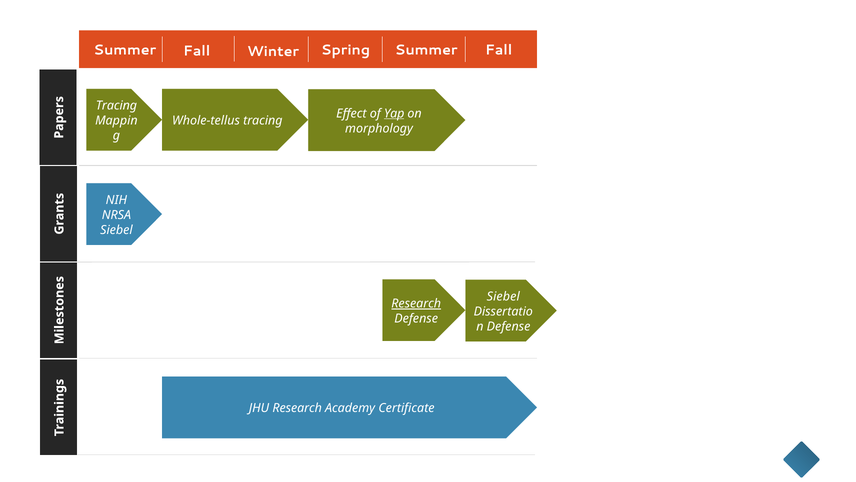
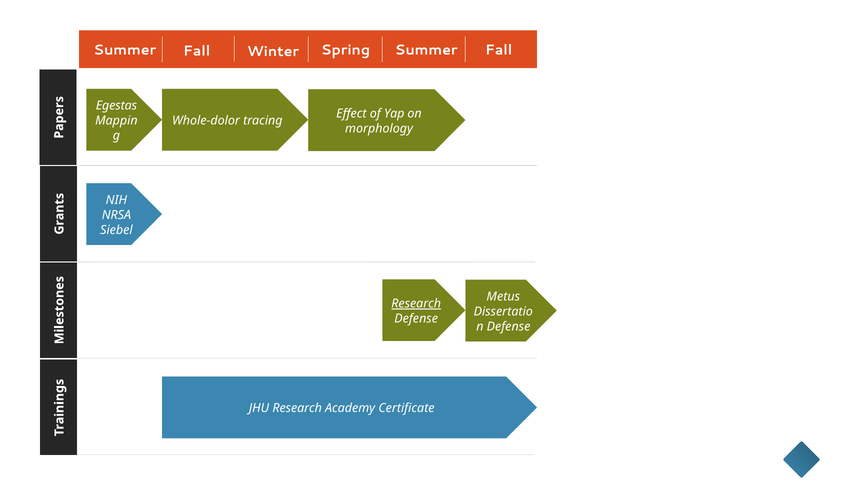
Tracing: Tracing -> Egestas (116, 106)
Yap underline: present -> none (394, 113)
Whole-tellus: Whole-tellus -> Whole-dolor (206, 121)
Siebel: Siebel -> Metus (503, 296)
